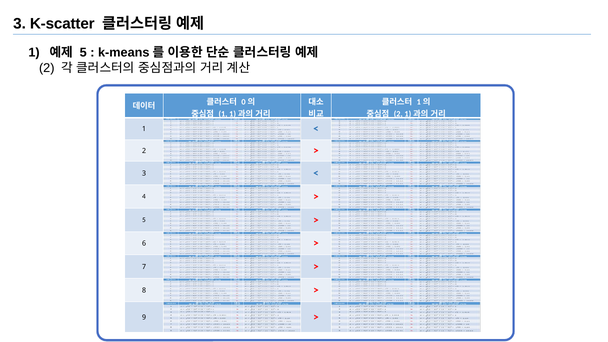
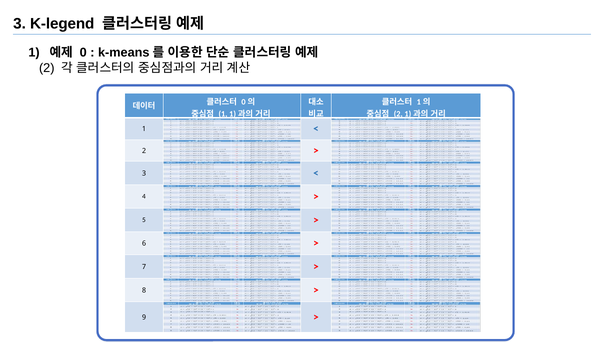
K-scatter: K-scatter -> K-legend (62, 23)
5: 5 -> 0 (83, 53)
